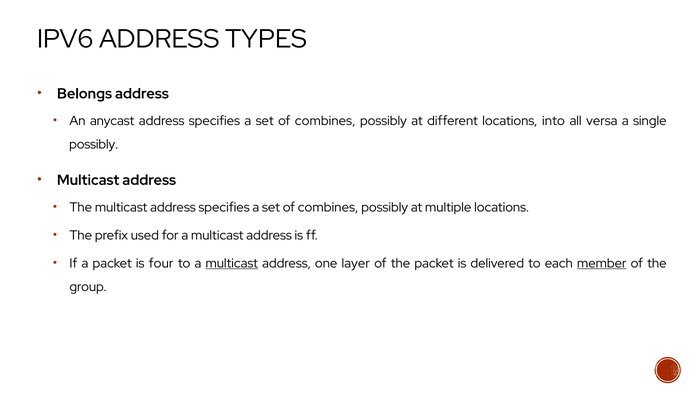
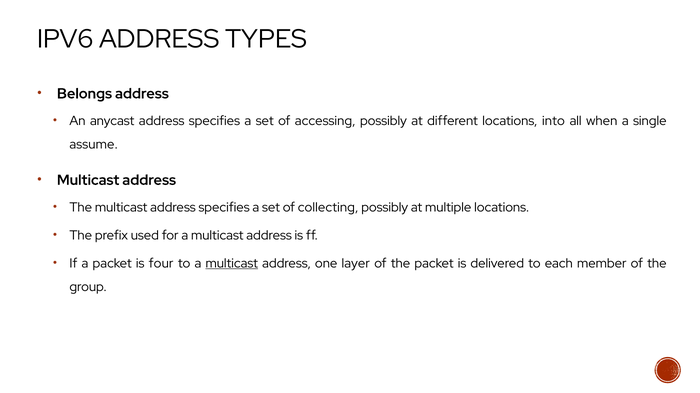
combines: combines -> accessing (325, 121)
versa: versa -> when (602, 121)
possibly: possibly -> assume (94, 145)
combines: combines -> collecting (328, 208)
member underline: present -> none (602, 264)
